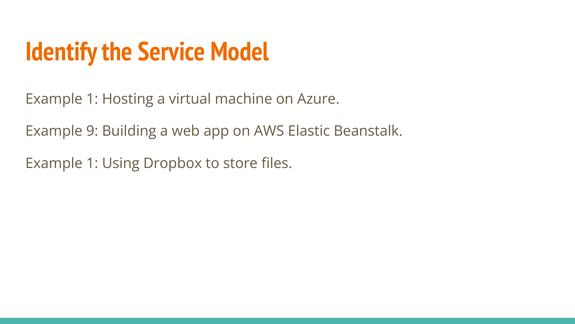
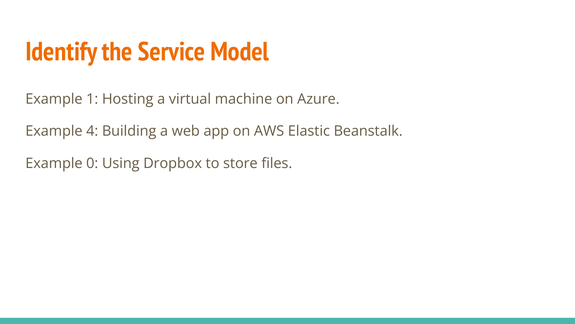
9: 9 -> 4 (92, 131)
1: 1 -> 0 (92, 163)
